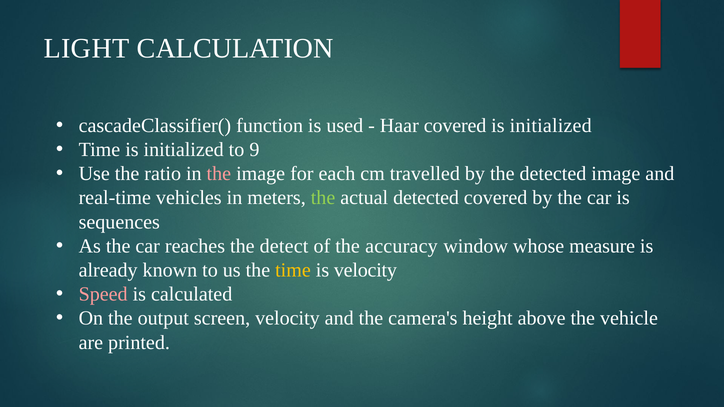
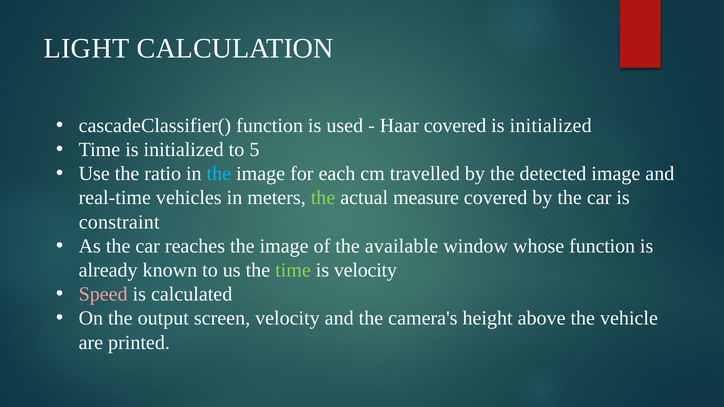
9: 9 -> 5 (254, 150)
the colour: pink -> light blue (219, 174)
actual detected: detected -> measure (426, 198)
sequences: sequences -> constraint (119, 222)
reaches the detect: detect -> image (284, 246)
accuracy: accuracy -> available (402, 246)
whose measure: measure -> function (602, 246)
time colour: yellow -> light green (293, 270)
